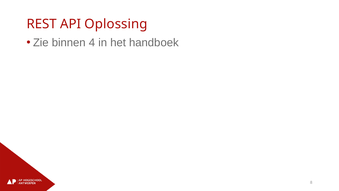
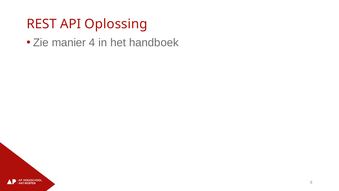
binnen: binnen -> manier (69, 43)
